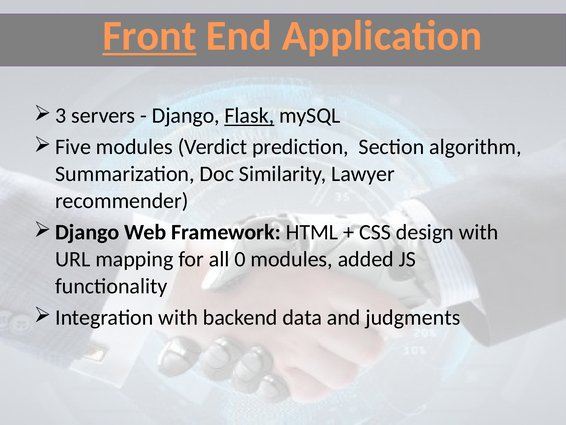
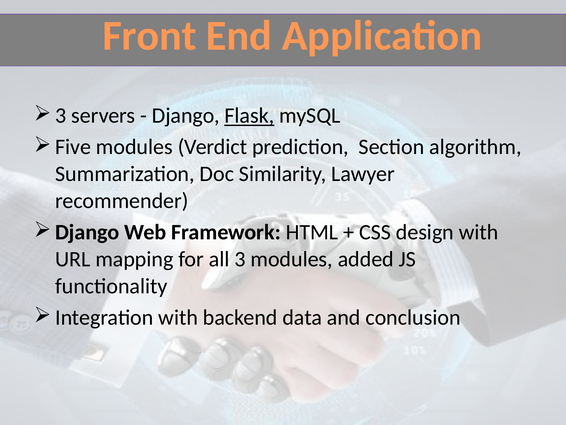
Front underline: present -> none (149, 36)
0: 0 -> 3 (240, 259)
judgments: judgments -> conclusion (413, 317)
